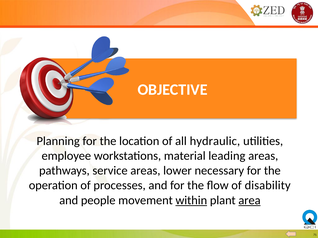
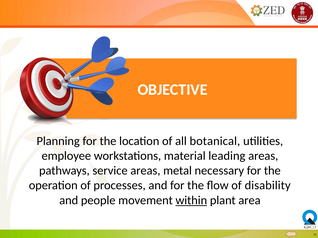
hydraulic: hydraulic -> botanical (215, 141)
lower: lower -> metal (178, 171)
area underline: present -> none (249, 201)
